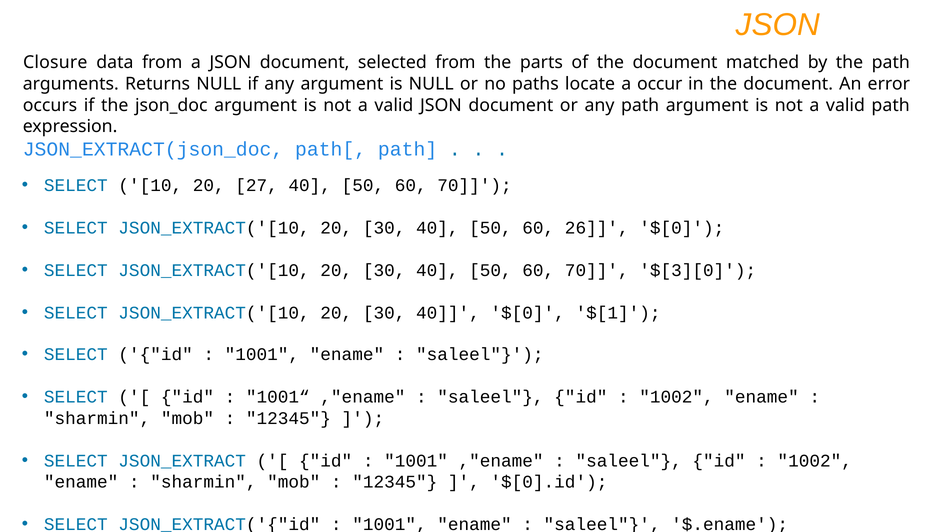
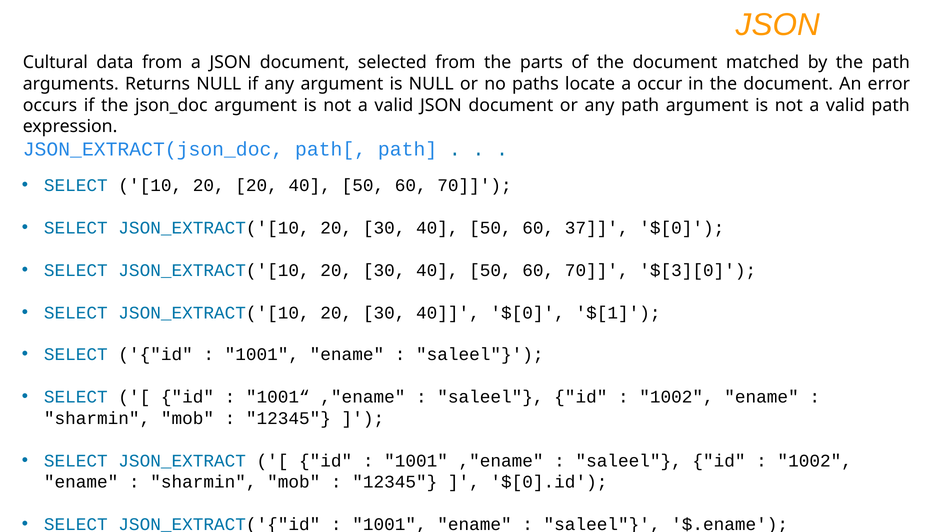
Closure: Closure -> Cultural (55, 63)
20 27: 27 -> 20 (257, 185)
26: 26 -> 37 (597, 228)
